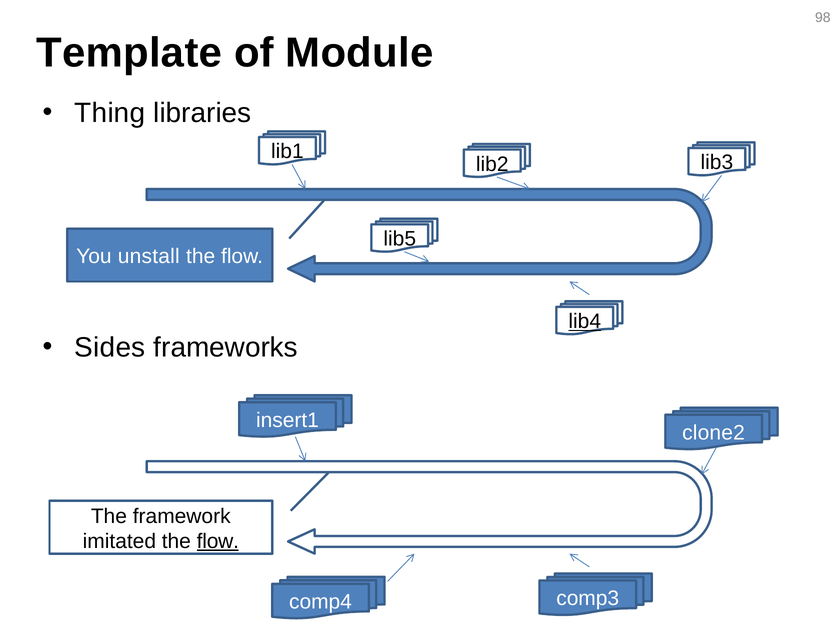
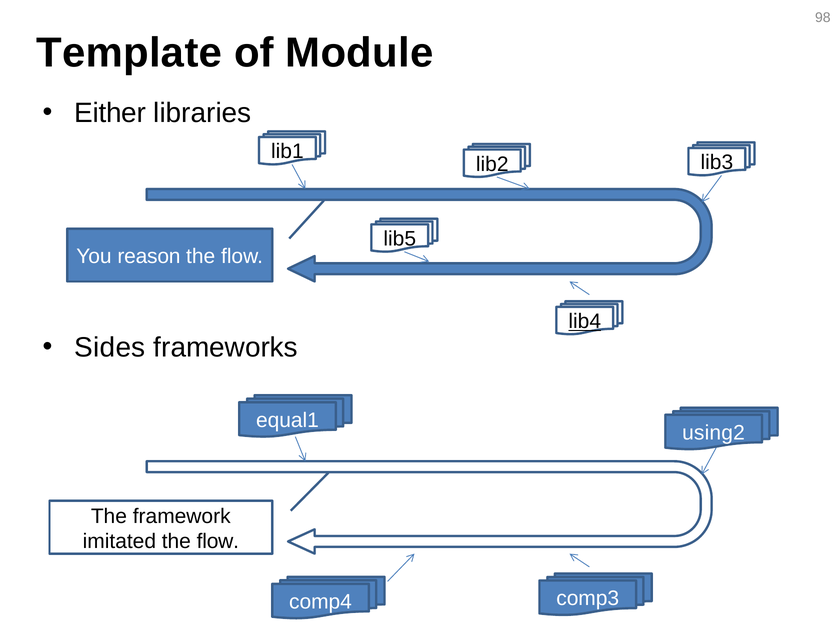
Thing: Thing -> Either (110, 113)
unstall: unstall -> reason (149, 257)
insert1: insert1 -> equal1 (287, 420)
clone2: clone2 -> using2 (713, 433)
flow underline: present -> none (218, 541)
